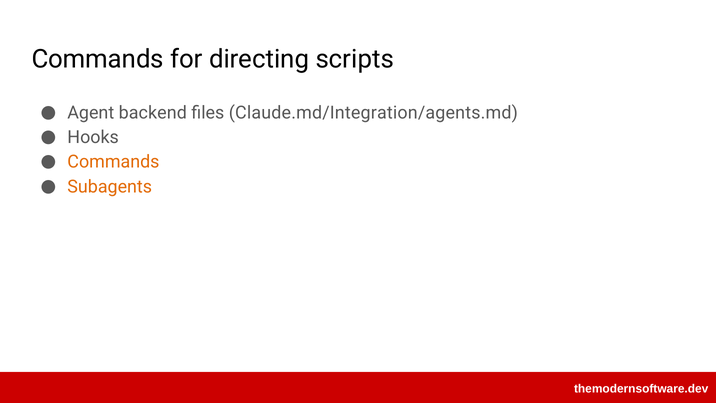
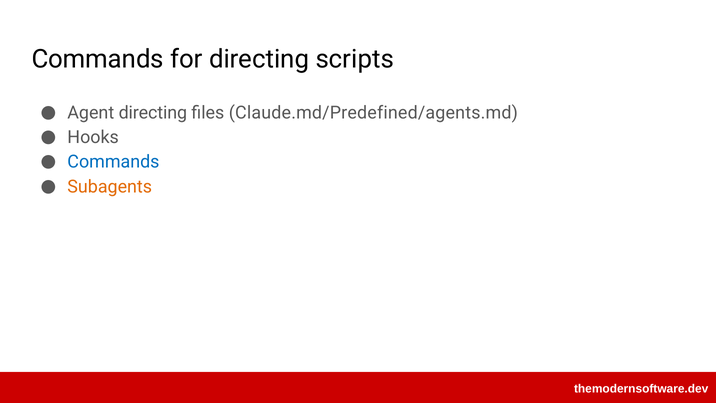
Agent backend: backend -> directing (153, 113)
Claude.md/Integration/agents.md: Claude.md/Integration/agents.md -> Claude.md/Predefined/agents.md (373, 113)
Commands colour: orange -> blue (113, 162)
